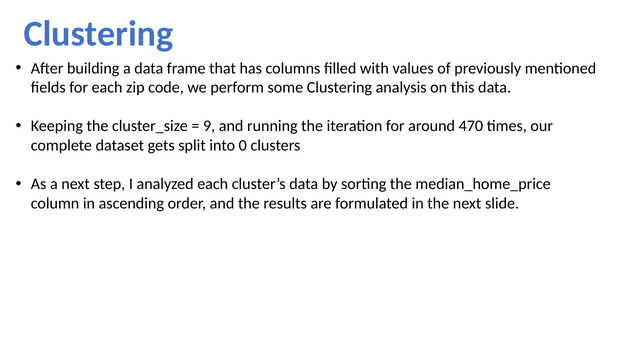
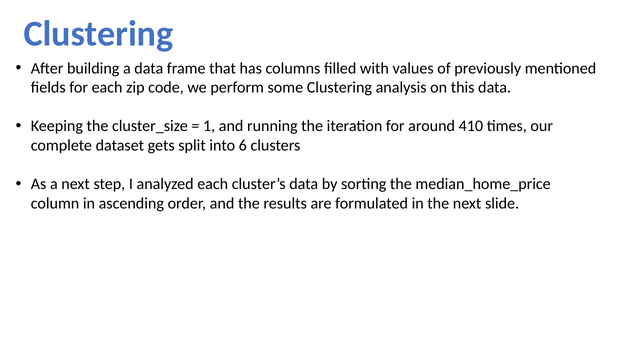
9: 9 -> 1 (209, 126)
470: 470 -> 410 (471, 126)
0: 0 -> 6 (243, 145)
